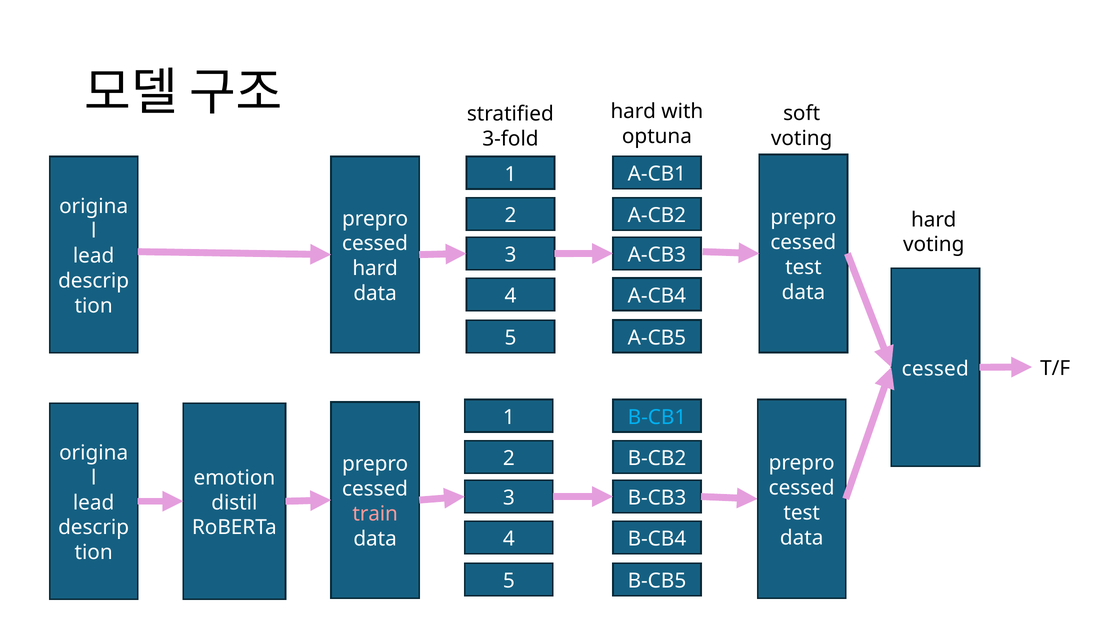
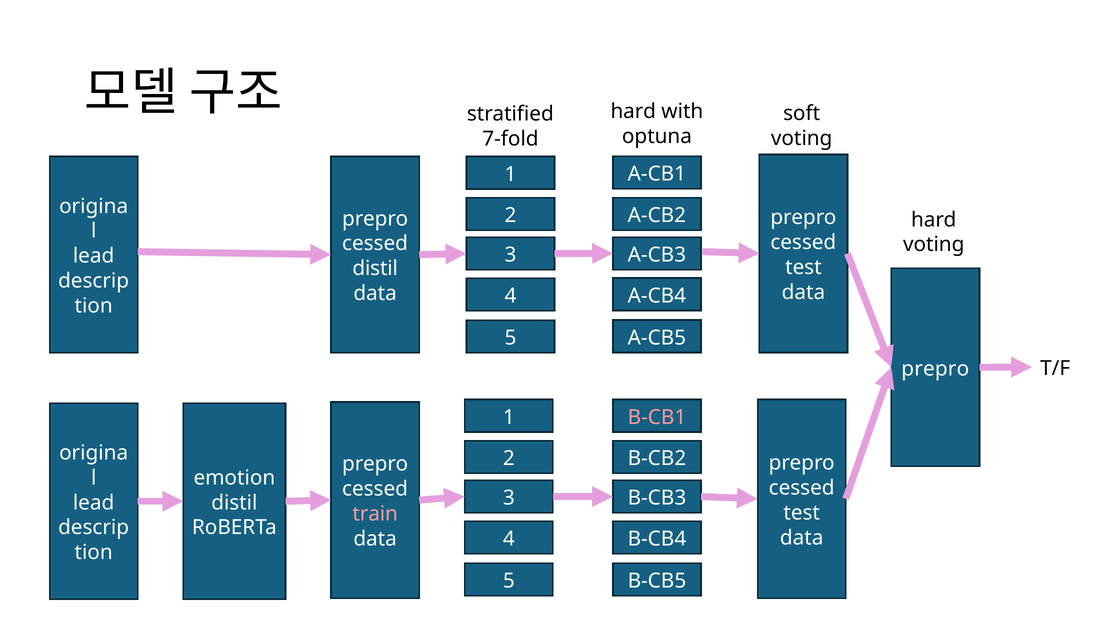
3-fold: 3-fold -> 7-fold (510, 139)
hard: hard -> distil (375, 268)
cessed: cessed -> prepro (935, 369)
B-CB1 colour: light blue -> pink (657, 417)
